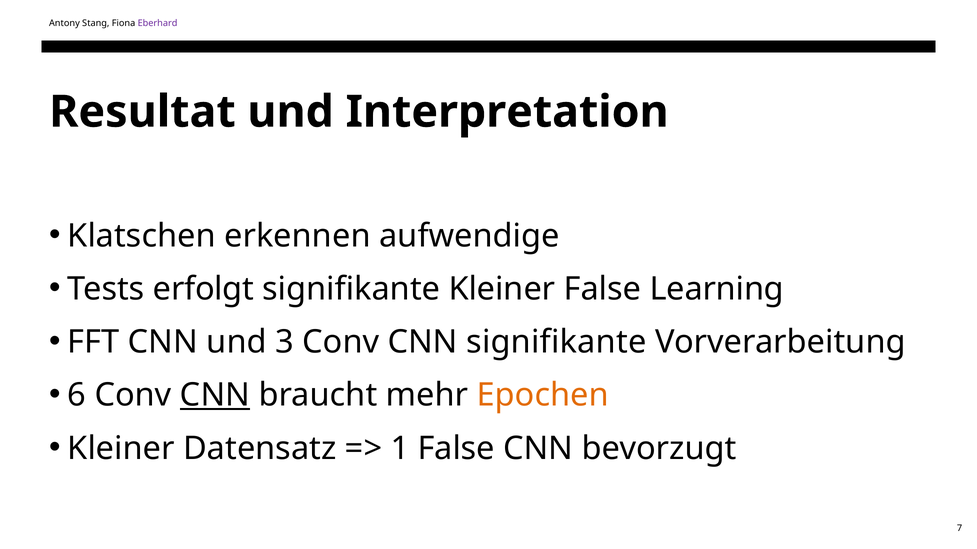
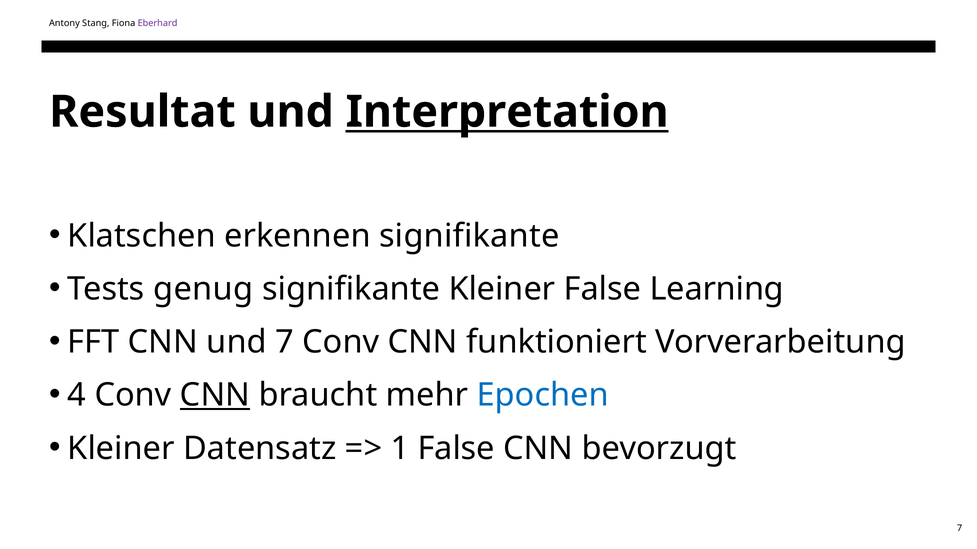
Interpretation underline: none -> present (507, 112)
erkennen aufwendige: aufwendige -> signifikante (469, 236)
erfolgt: erfolgt -> genug (203, 289)
und 3: 3 -> 7 (284, 342)
CNN signifikante: signifikante -> funktioniert (557, 342)
6: 6 -> 4 (77, 396)
Epochen colour: orange -> blue (543, 396)
